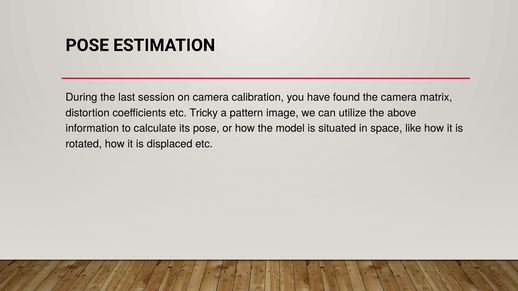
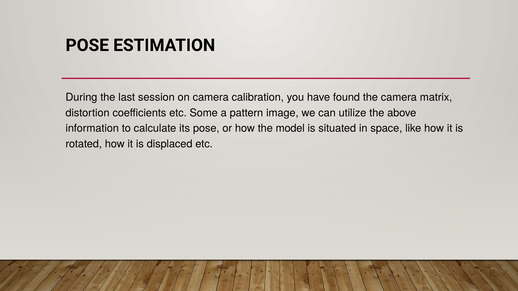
Tricky: Tricky -> Some (204, 113)
